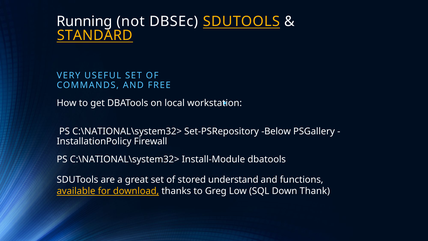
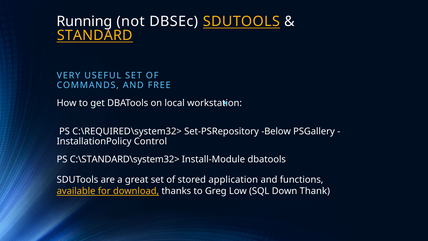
C:\NATIONAL\system32>: C:\NATIONAL\system32> -> C:\REQUIRED\system32> (127, 131)
Firewall: Firewall -> Control (150, 141)
C:\NATIONAL\system32>: C:\NATIONAL\system32> -> C:\STANDARD\system32> (125, 159)
understand: understand -> application (233, 180)
